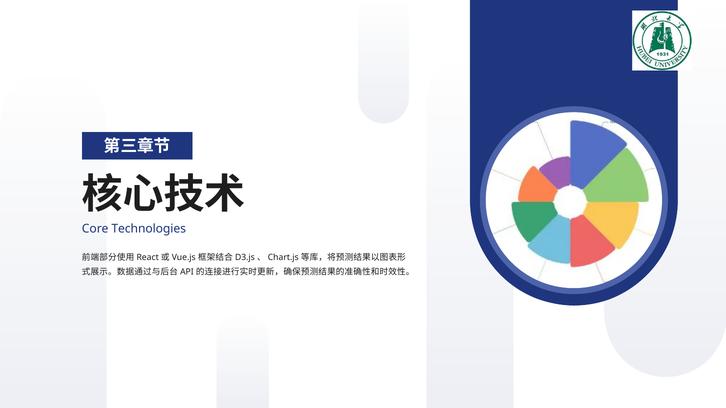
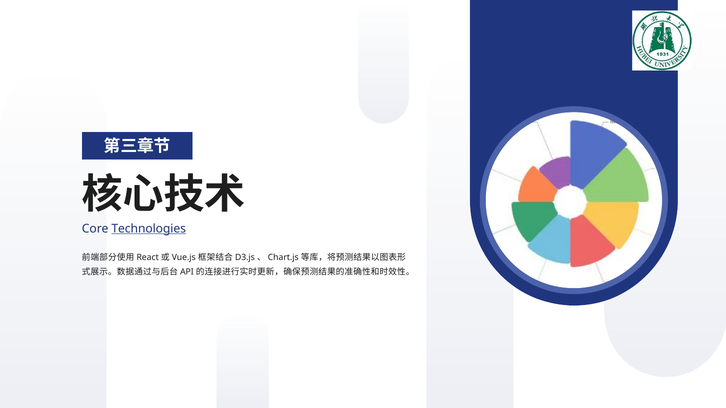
Technologies underline: none -> present (149, 229)
